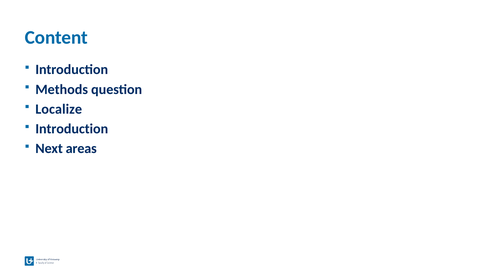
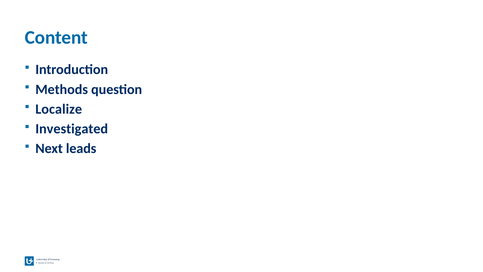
Introduction: Introduction -> Investigated (72, 129)
areas: areas -> leads (81, 148)
